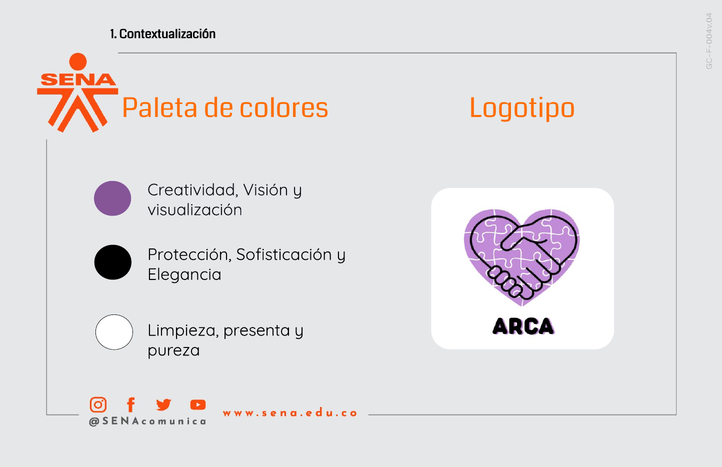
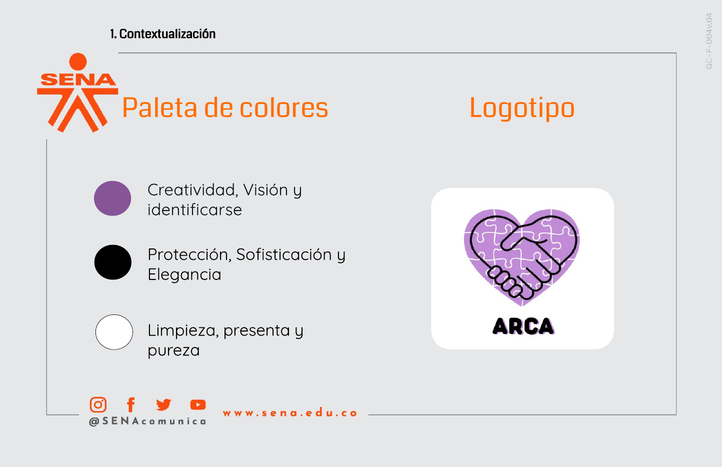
visualización: visualización -> identificarse (195, 209)
